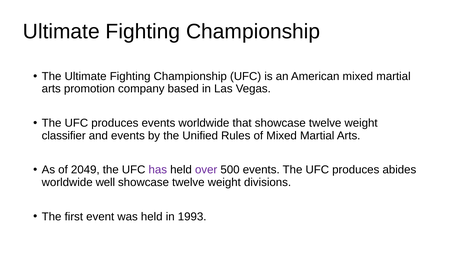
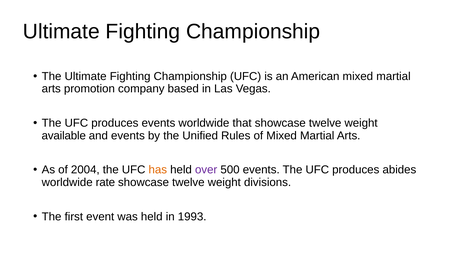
classifier: classifier -> available (64, 135)
2049: 2049 -> 2004 (85, 170)
has colour: purple -> orange (158, 170)
well: well -> rate (105, 182)
